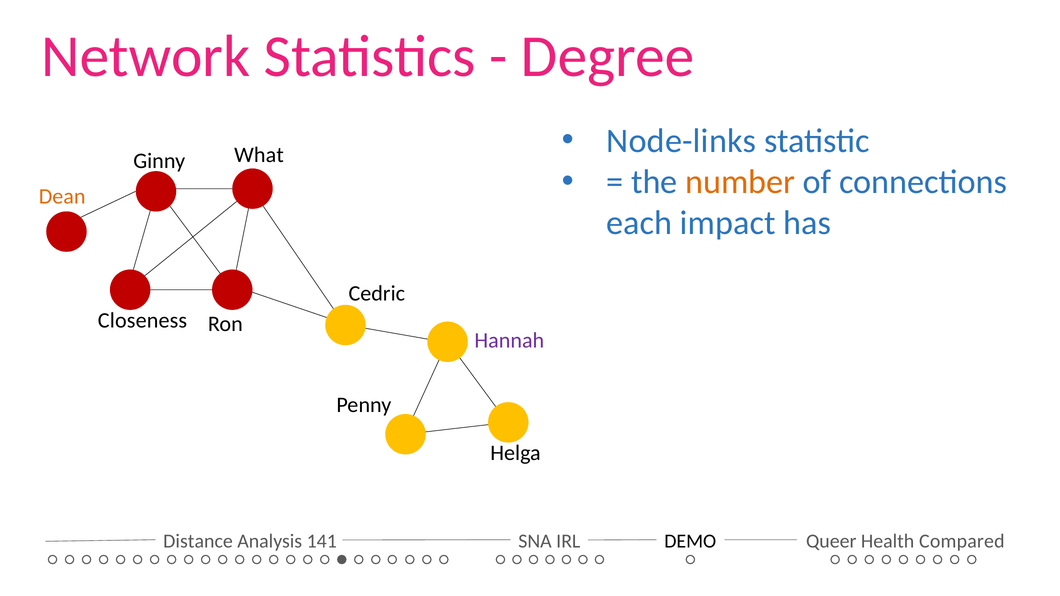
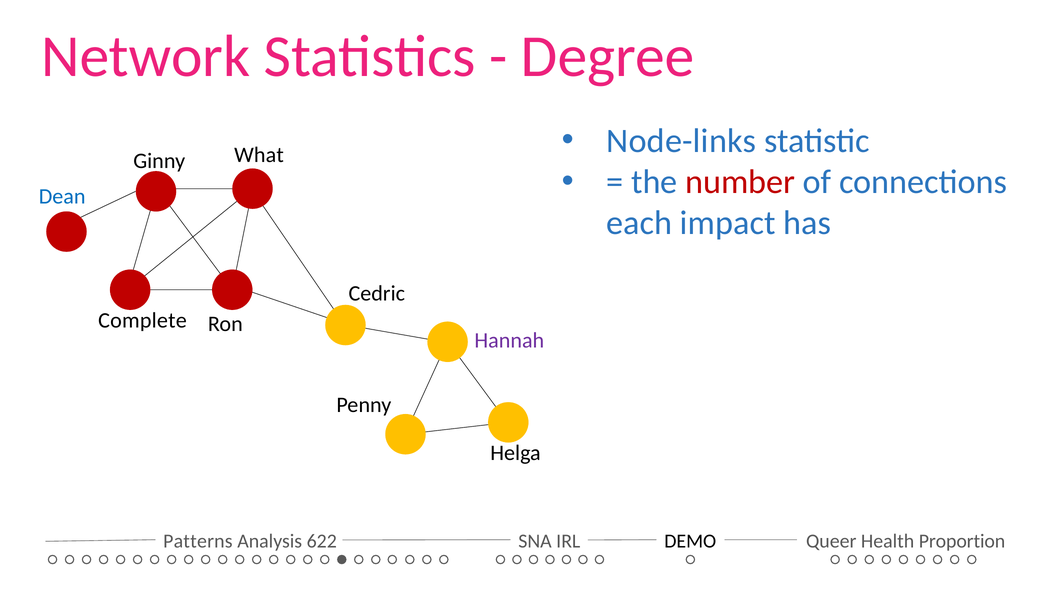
number colour: orange -> red (740, 182)
Dean colour: orange -> blue (62, 197)
Closeness: Closeness -> Complete (142, 321)
Distance: Distance -> Patterns (198, 541)
141: 141 -> 622 (322, 541)
Compared: Compared -> Proportion (962, 541)
